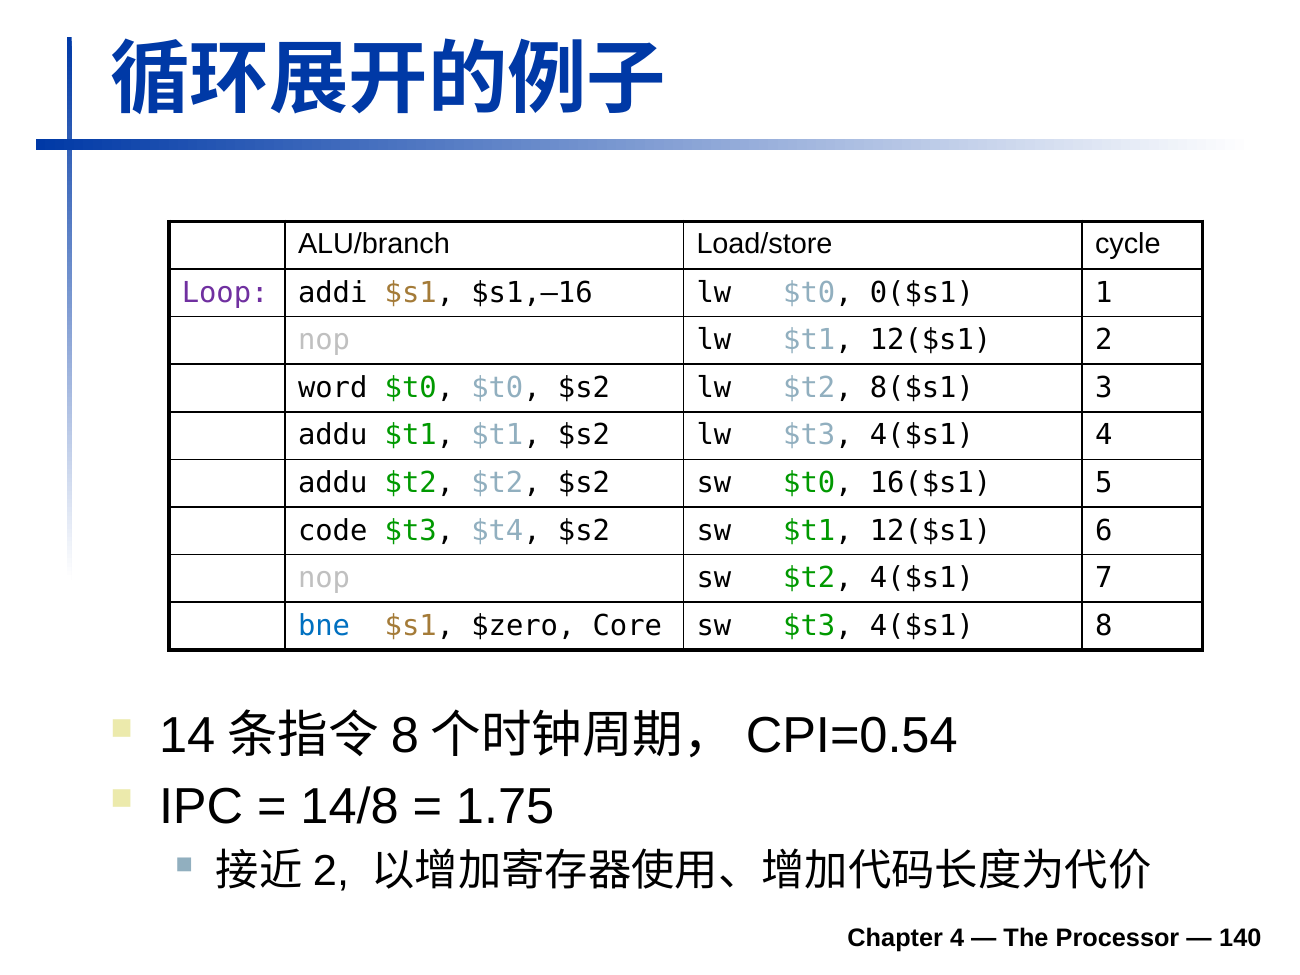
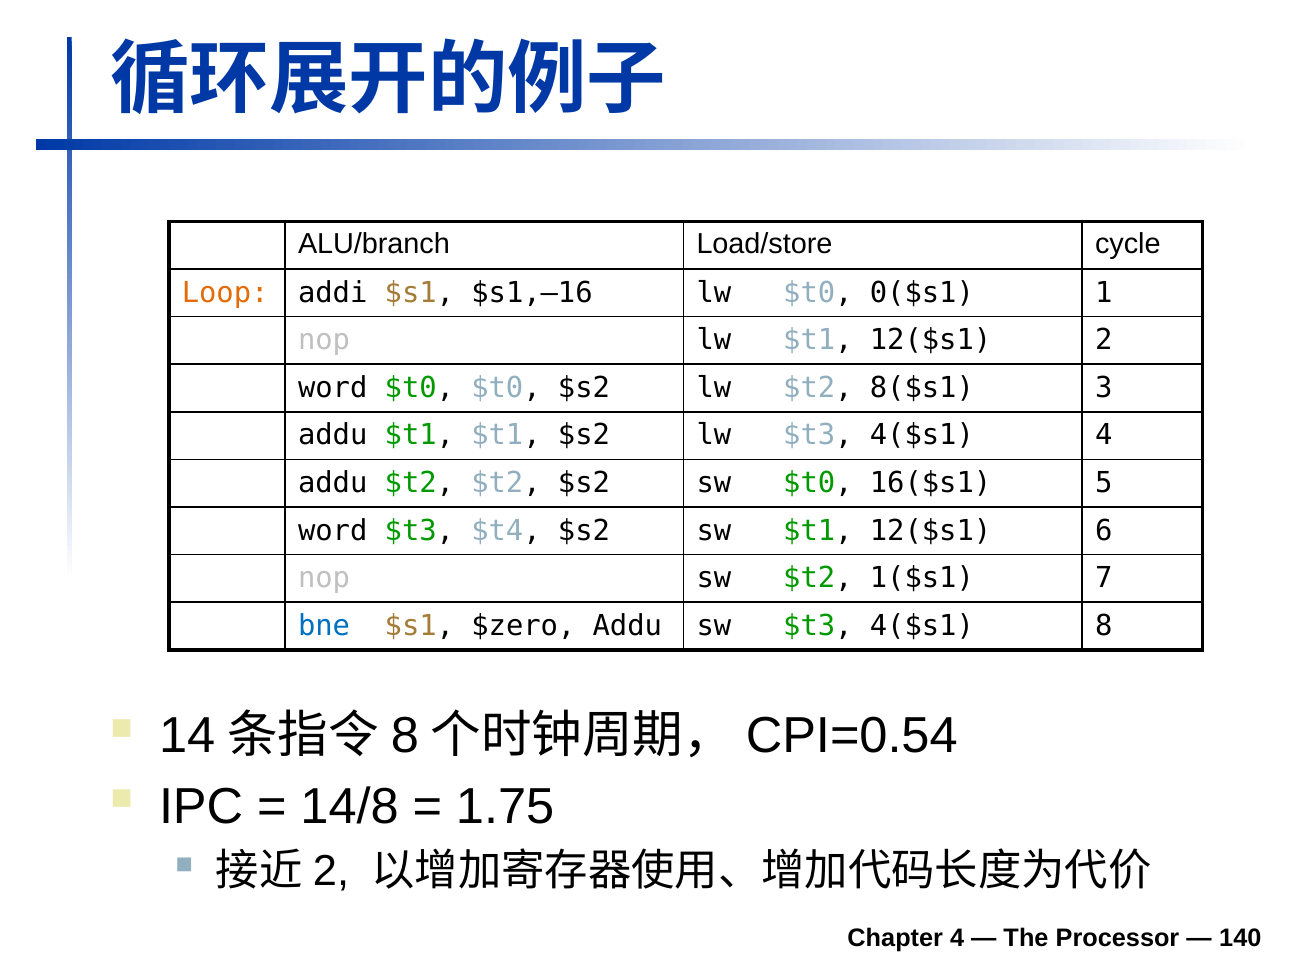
Loop colour: purple -> orange (225, 293)
code: code -> word (333, 531)
$t2 4($s1: 4($s1 -> 1($s1 (922, 578)
$zero Core: Core -> Addu (627, 626)
